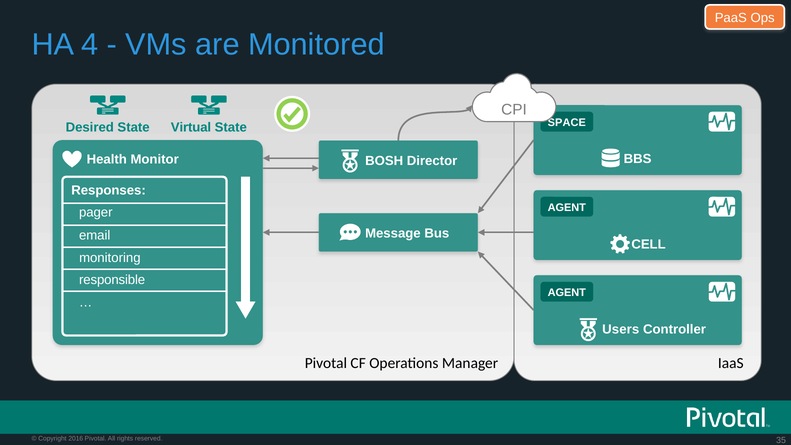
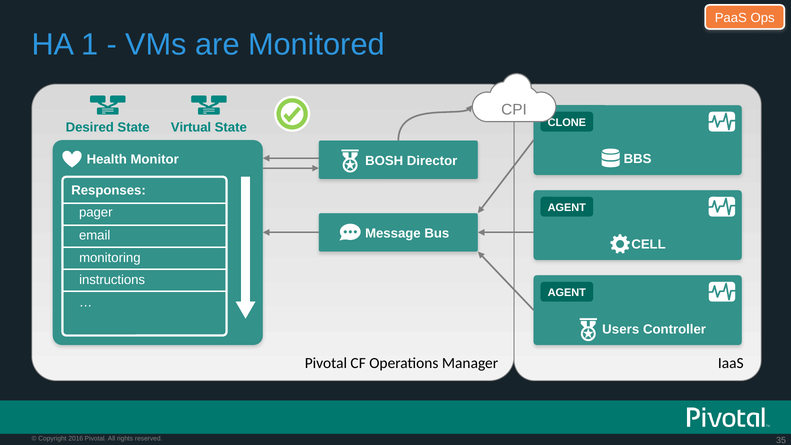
4: 4 -> 1 (90, 45)
SPACE: SPACE -> CLONE (567, 122)
responsible: responsible -> instructions (112, 280)
